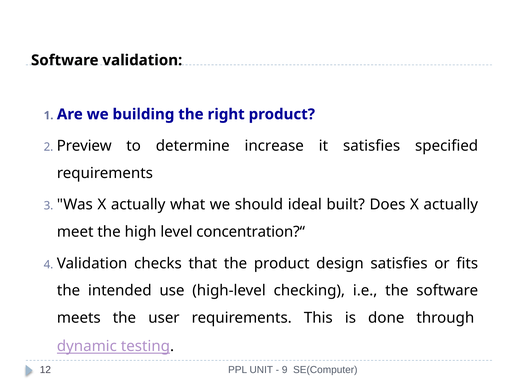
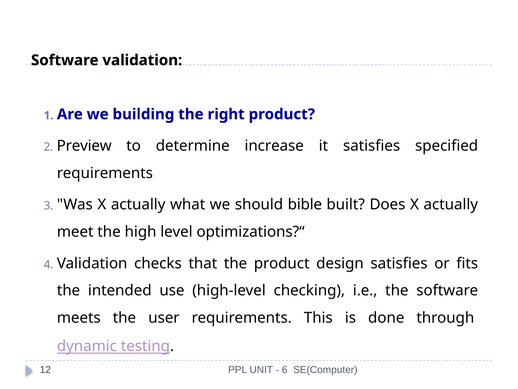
ideal: ideal -> bible (305, 204)
concentration?“: concentration?“ -> optimizations?“ (251, 232)
9: 9 -> 6 (285, 369)
